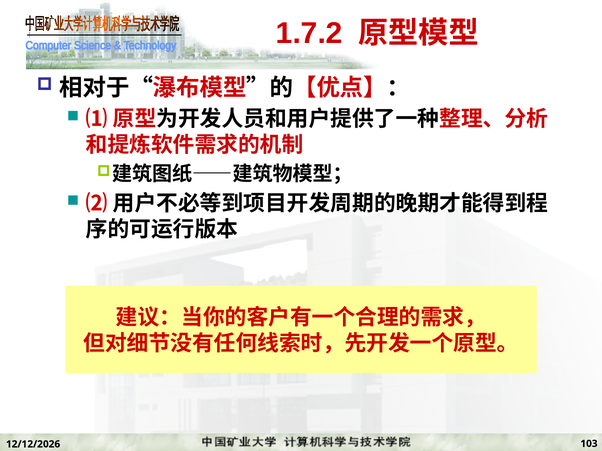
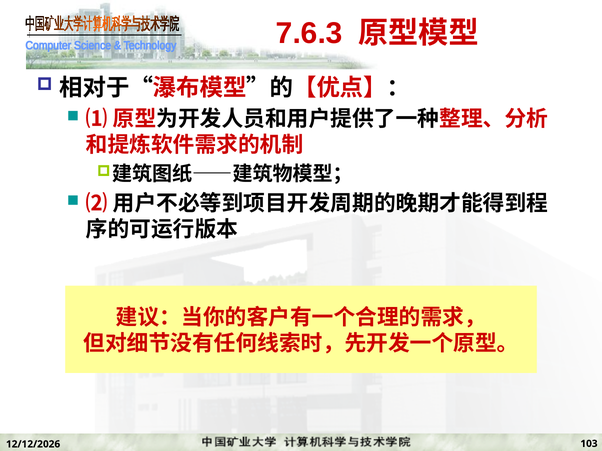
1.7.2: 1.7.2 -> 7.6.3 (309, 33)
